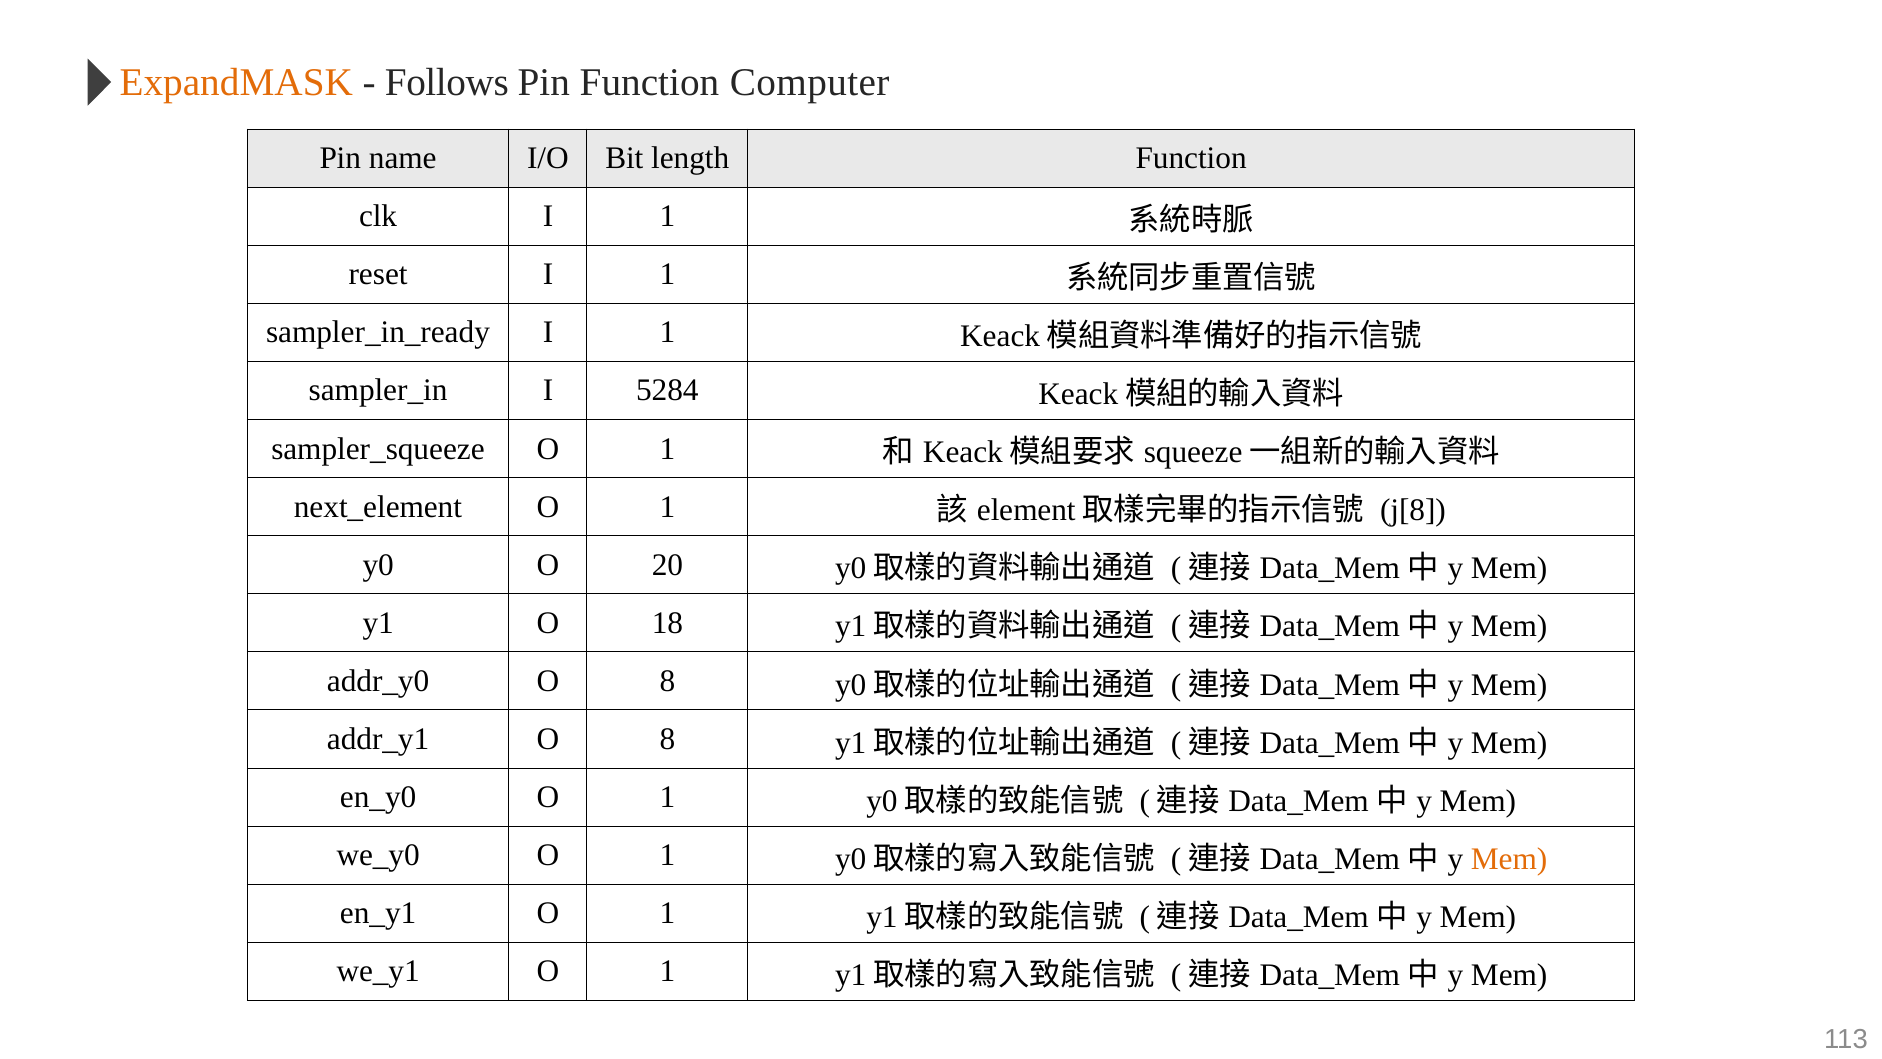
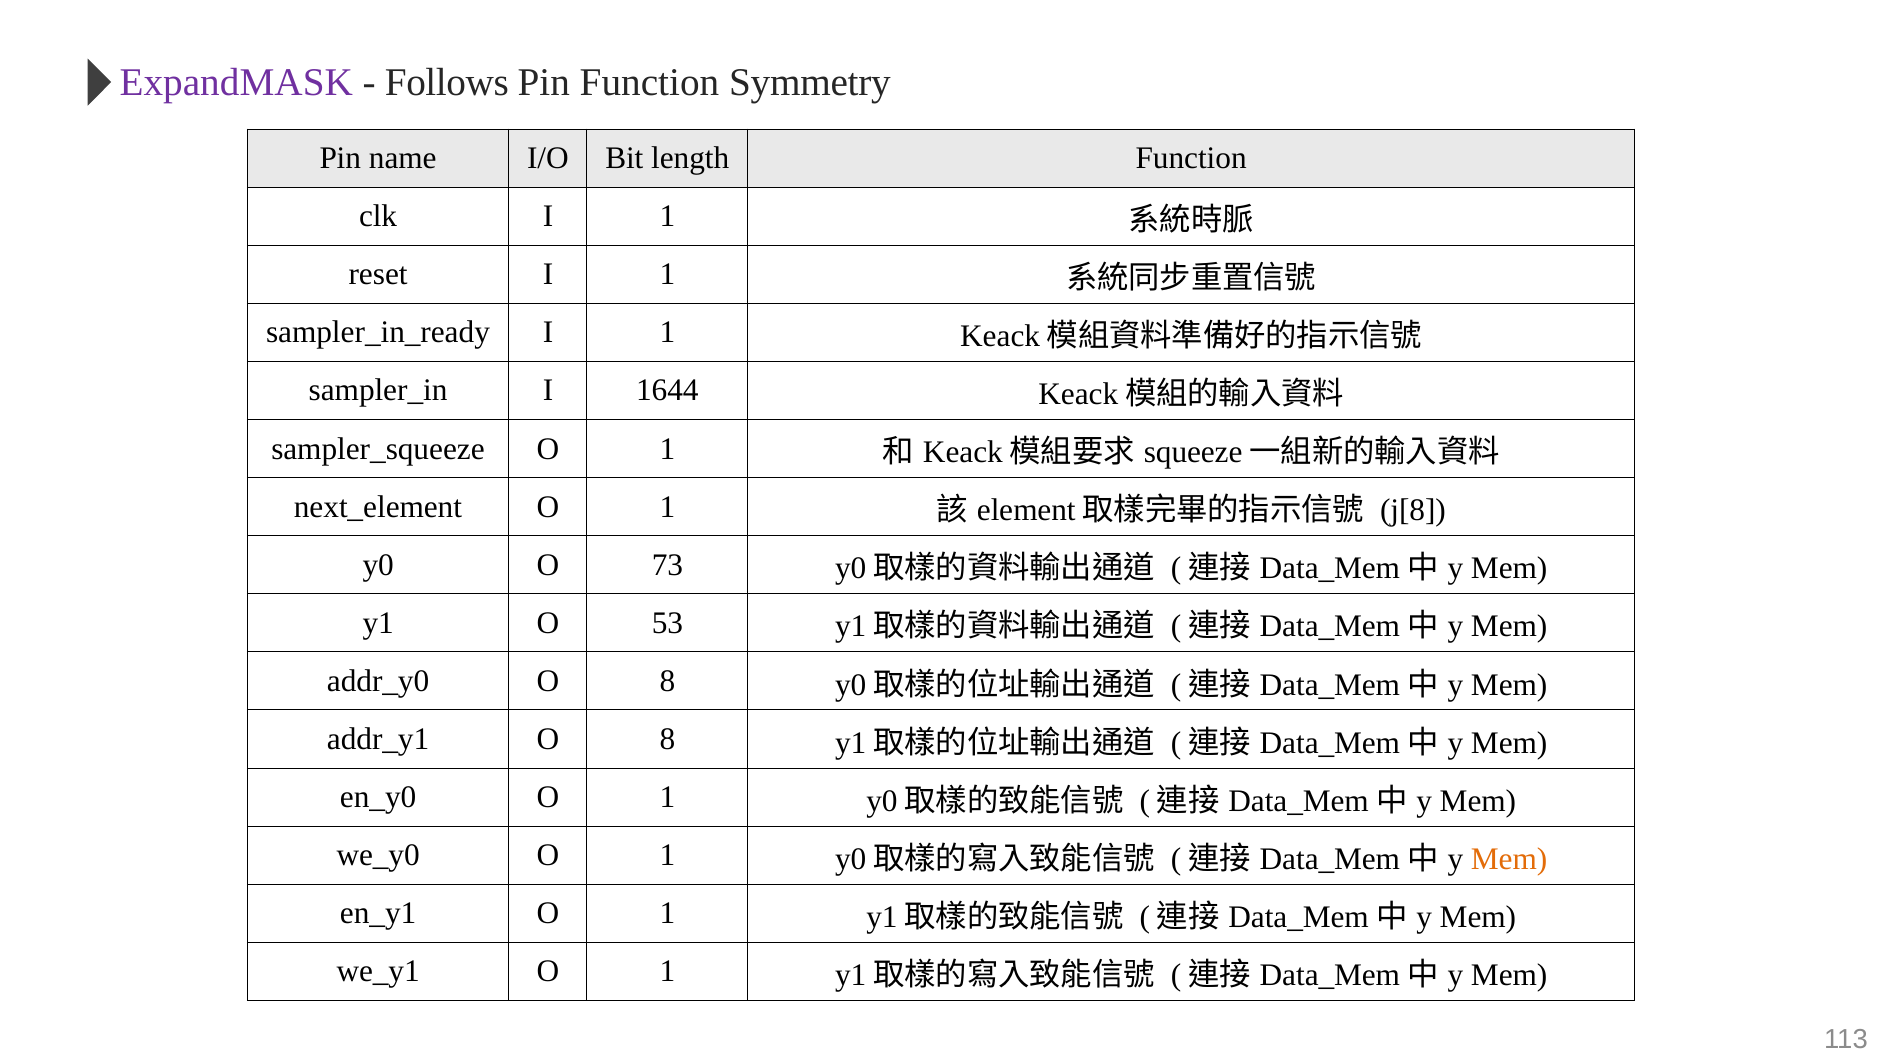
ExpandMASK colour: orange -> purple (236, 83)
Computer: Computer -> Symmetry (810, 83)
5284: 5284 -> 1644 (667, 390)
20: 20 -> 73 (667, 565)
18: 18 -> 53 (667, 623)
